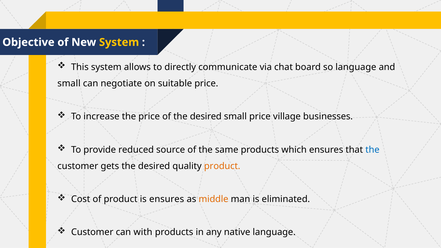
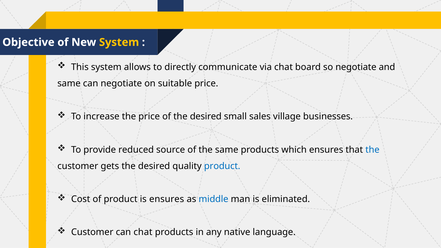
so language: language -> negotiate (356, 67)
small: small -> same (69, 84)
small price: price -> sales (260, 117)
product colour: orange -> blue (222, 166)
middle colour: orange -> blue (214, 199)
can with: with -> chat (143, 232)
